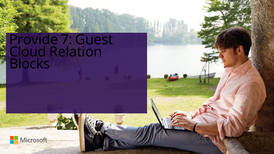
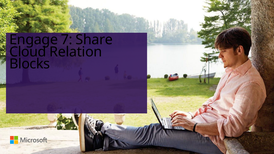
Provide: Provide -> Engage (34, 40)
Guest: Guest -> Share (94, 40)
